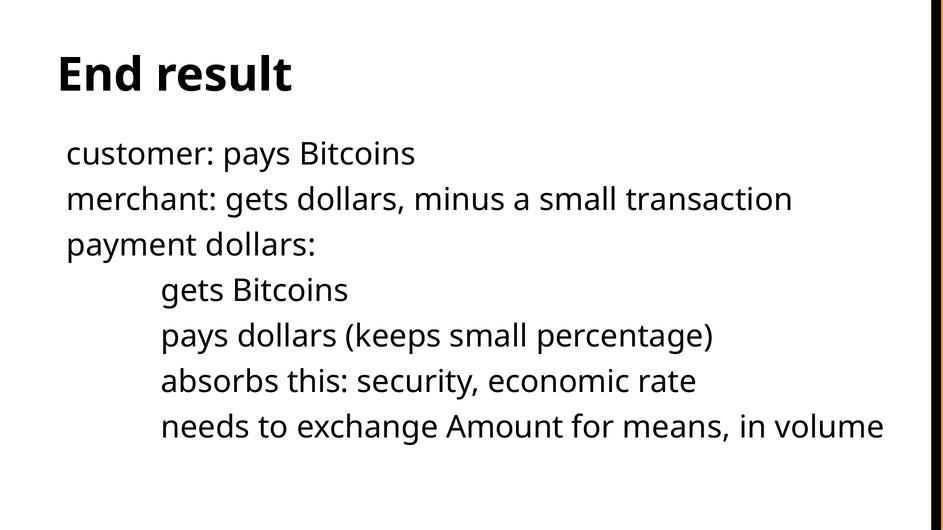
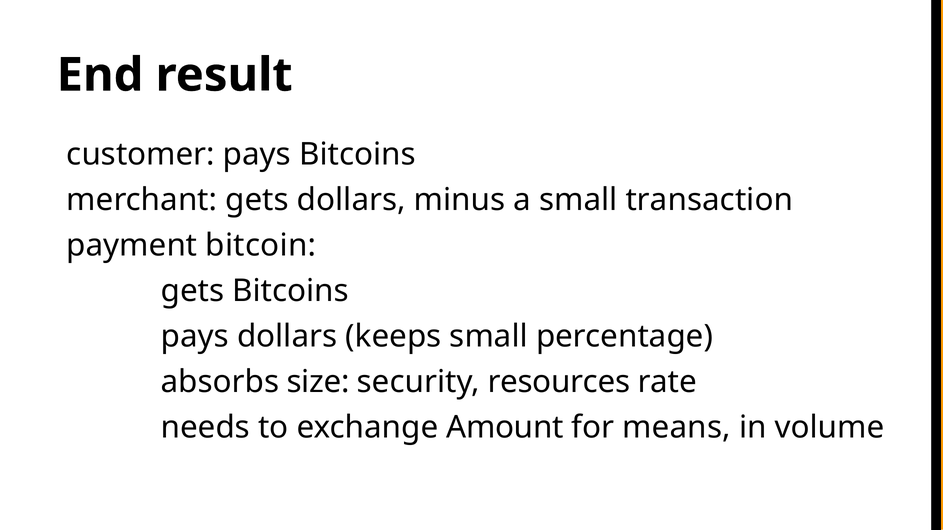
payment dollars: dollars -> bitcoin (261, 245)
this: this -> size (318, 382)
economic: economic -> resources (559, 382)
